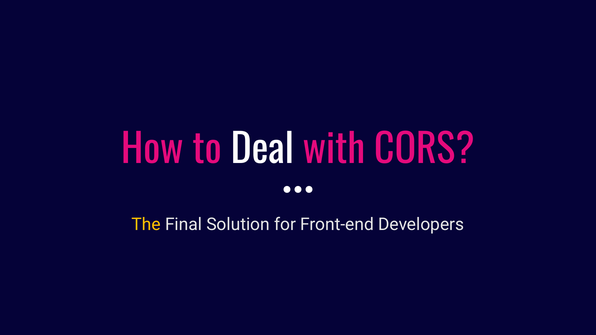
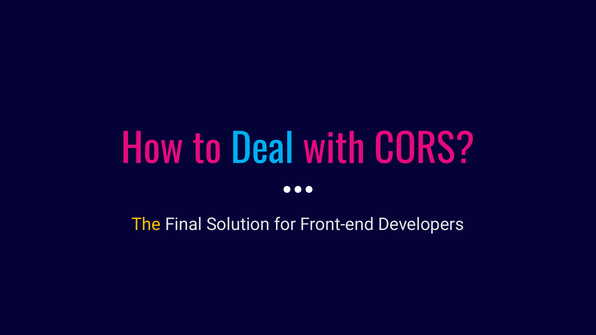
Deal colour: white -> light blue (262, 150)
